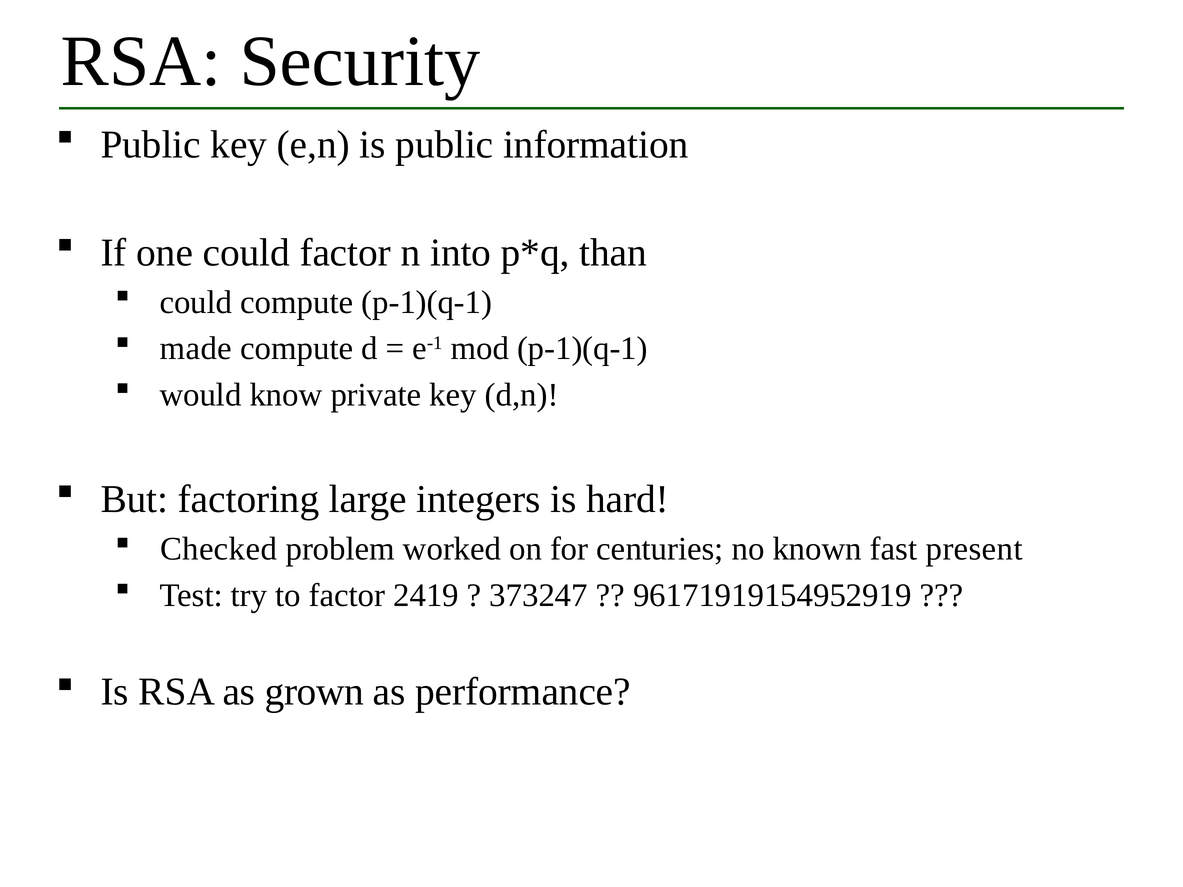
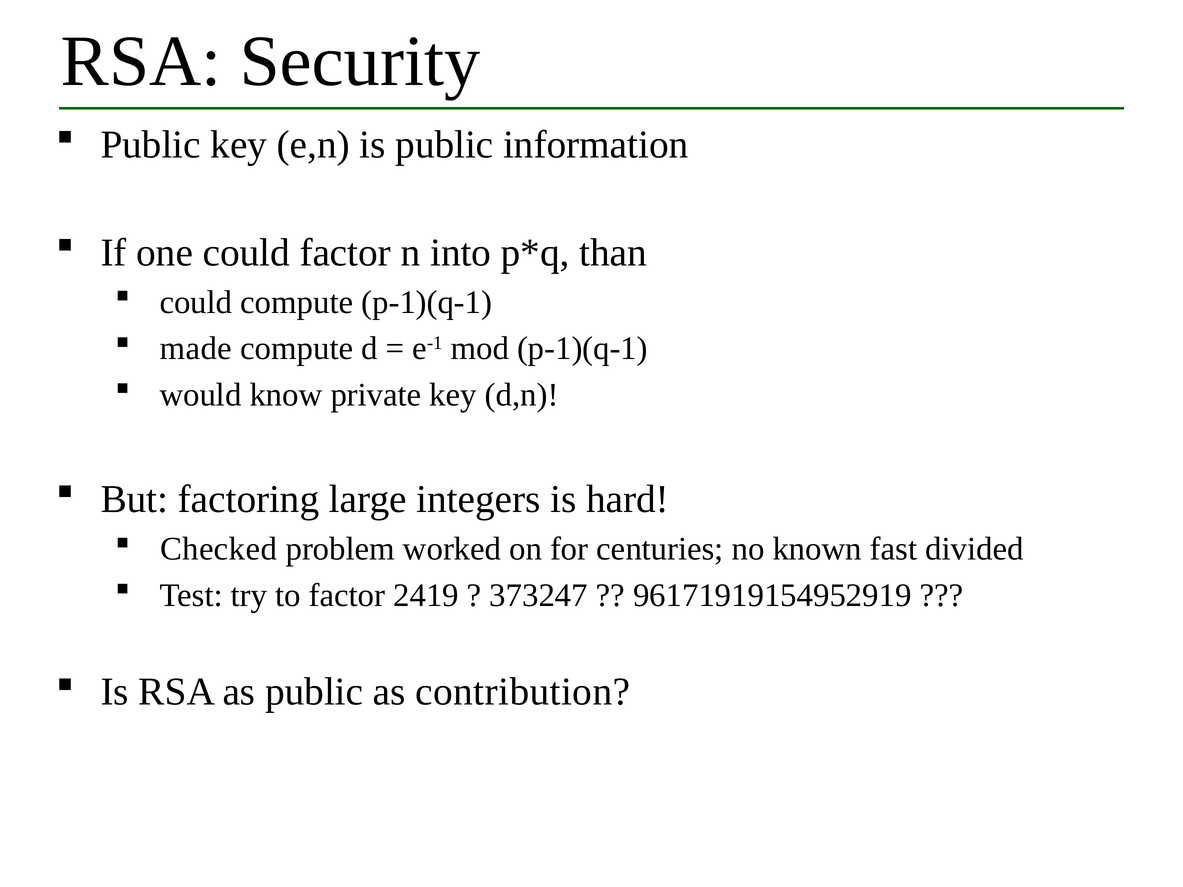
present: present -> divided (974, 549)
as grown: grown -> public (314, 692)
performance: performance -> contribution (523, 692)
